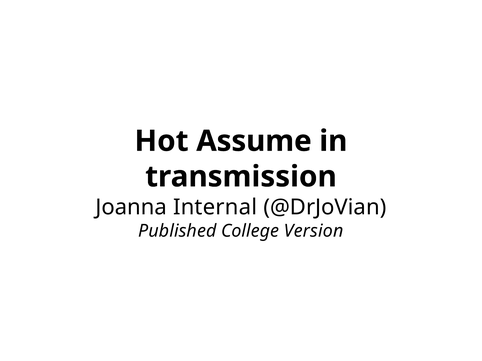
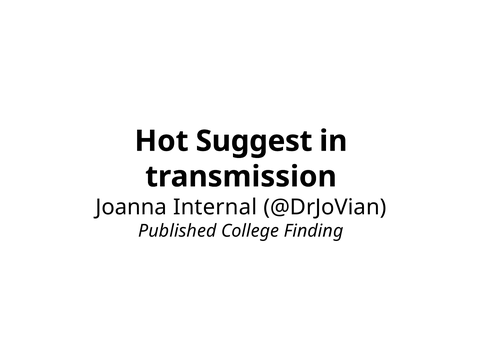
Assume: Assume -> Suggest (254, 141)
Version: Version -> Finding (314, 231)
